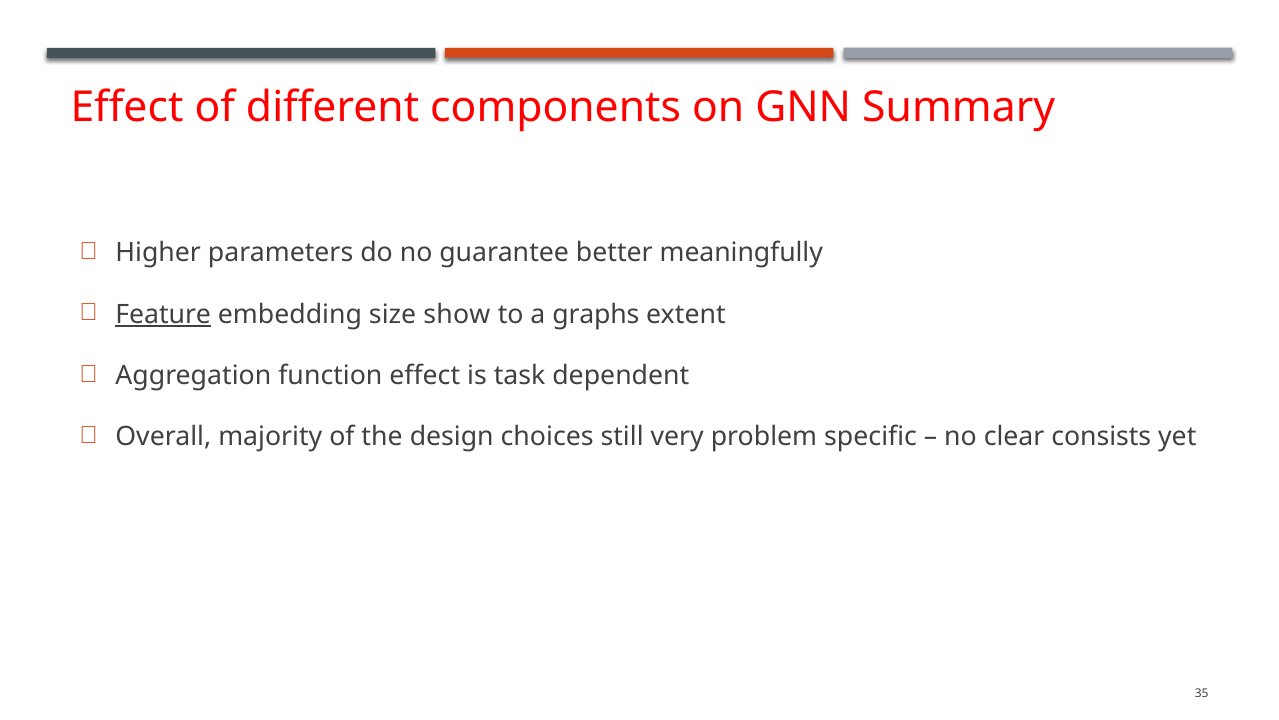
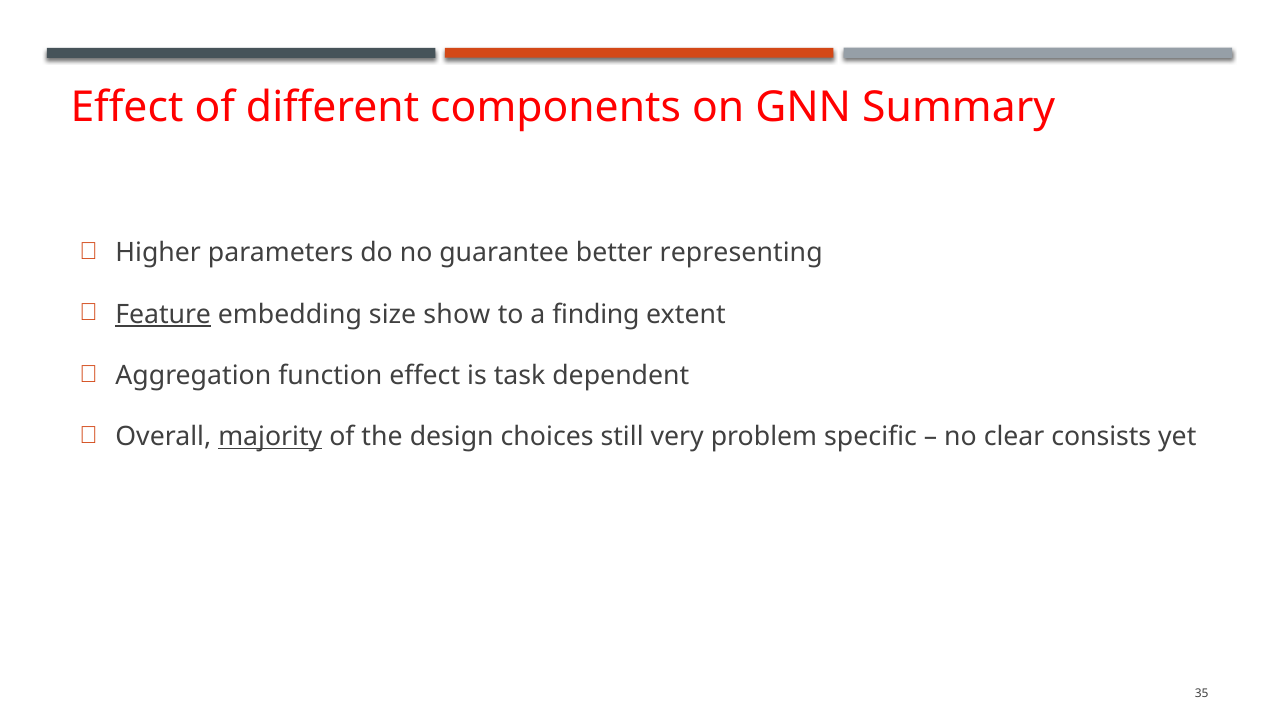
meaningfully: meaningfully -> representing (741, 253)
graphs: graphs -> finding (596, 314)
majority underline: none -> present (270, 437)
